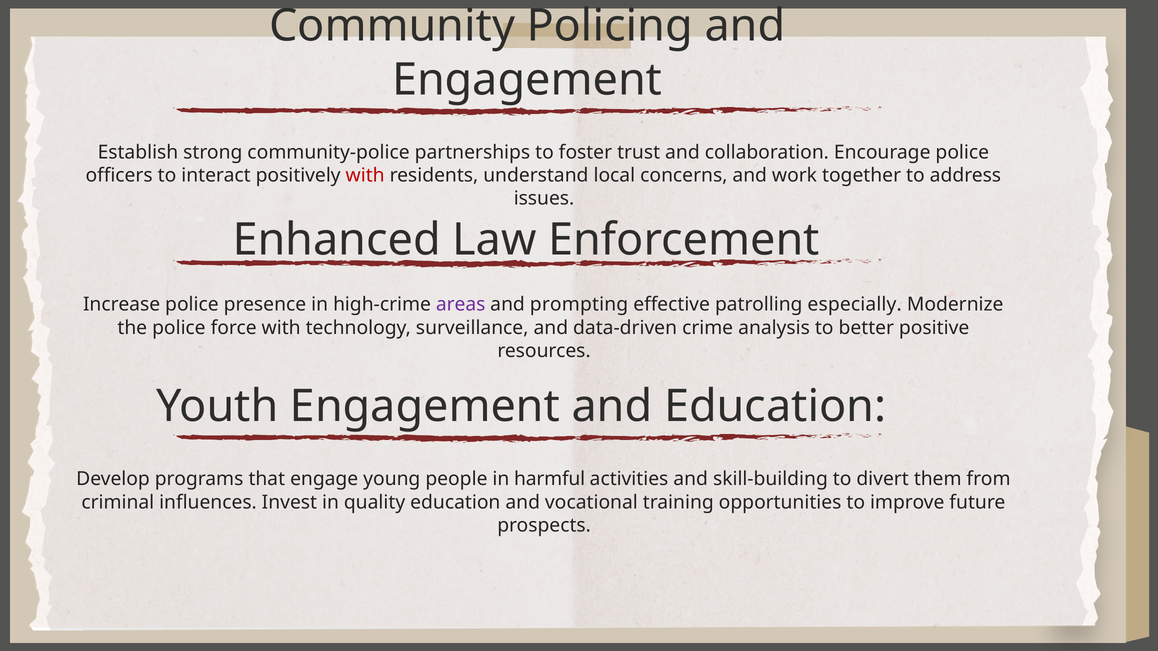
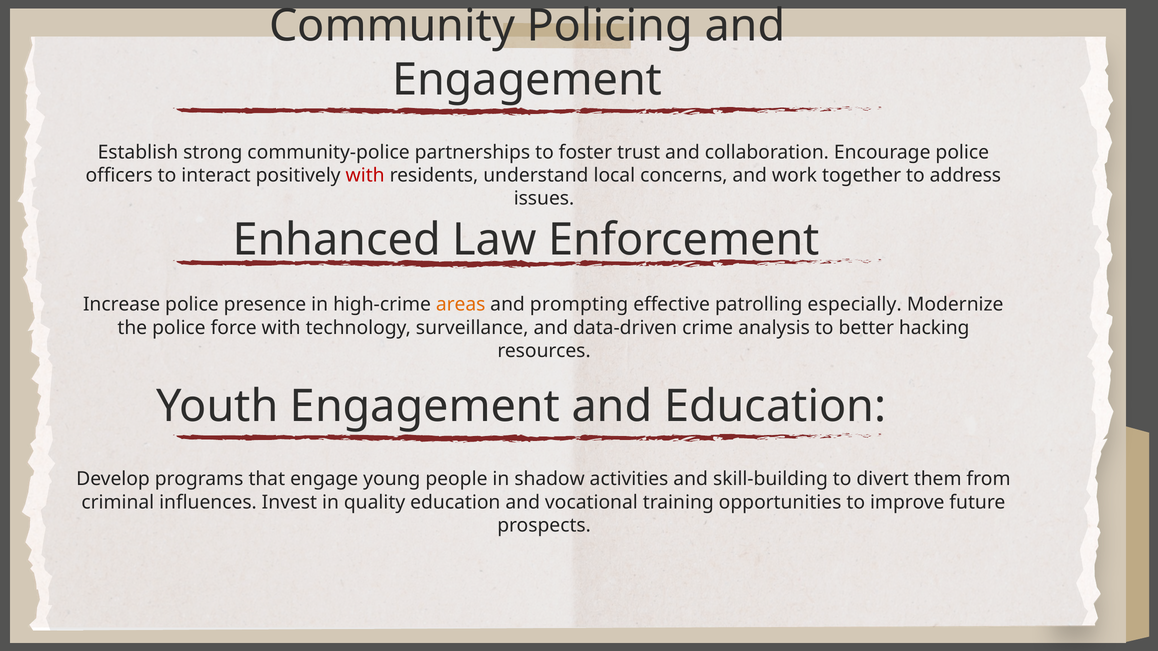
areas colour: purple -> orange (461, 305)
positive: positive -> hacking (934, 328)
harmful: harmful -> shadow (550, 479)
